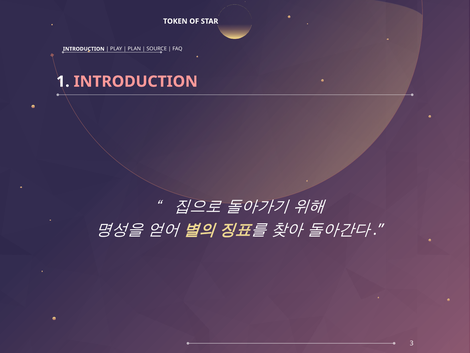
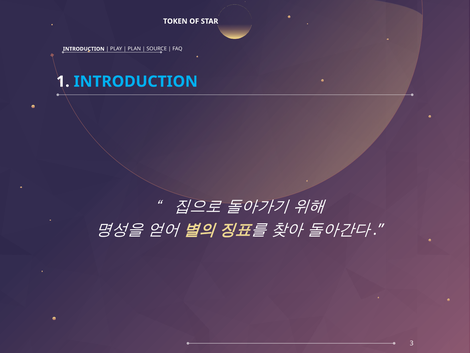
INTRODUCTION colour: pink -> light blue (136, 81)
